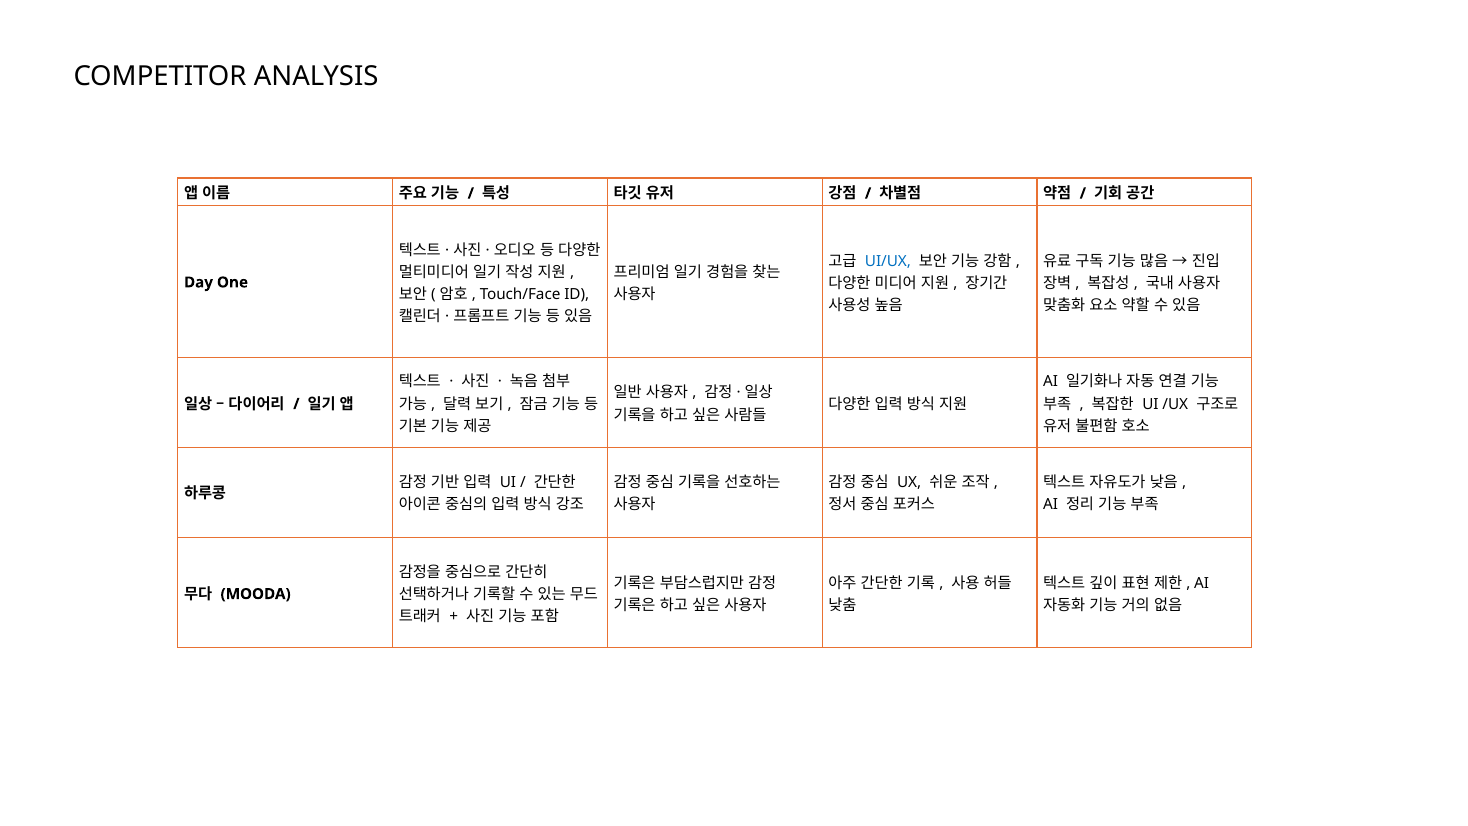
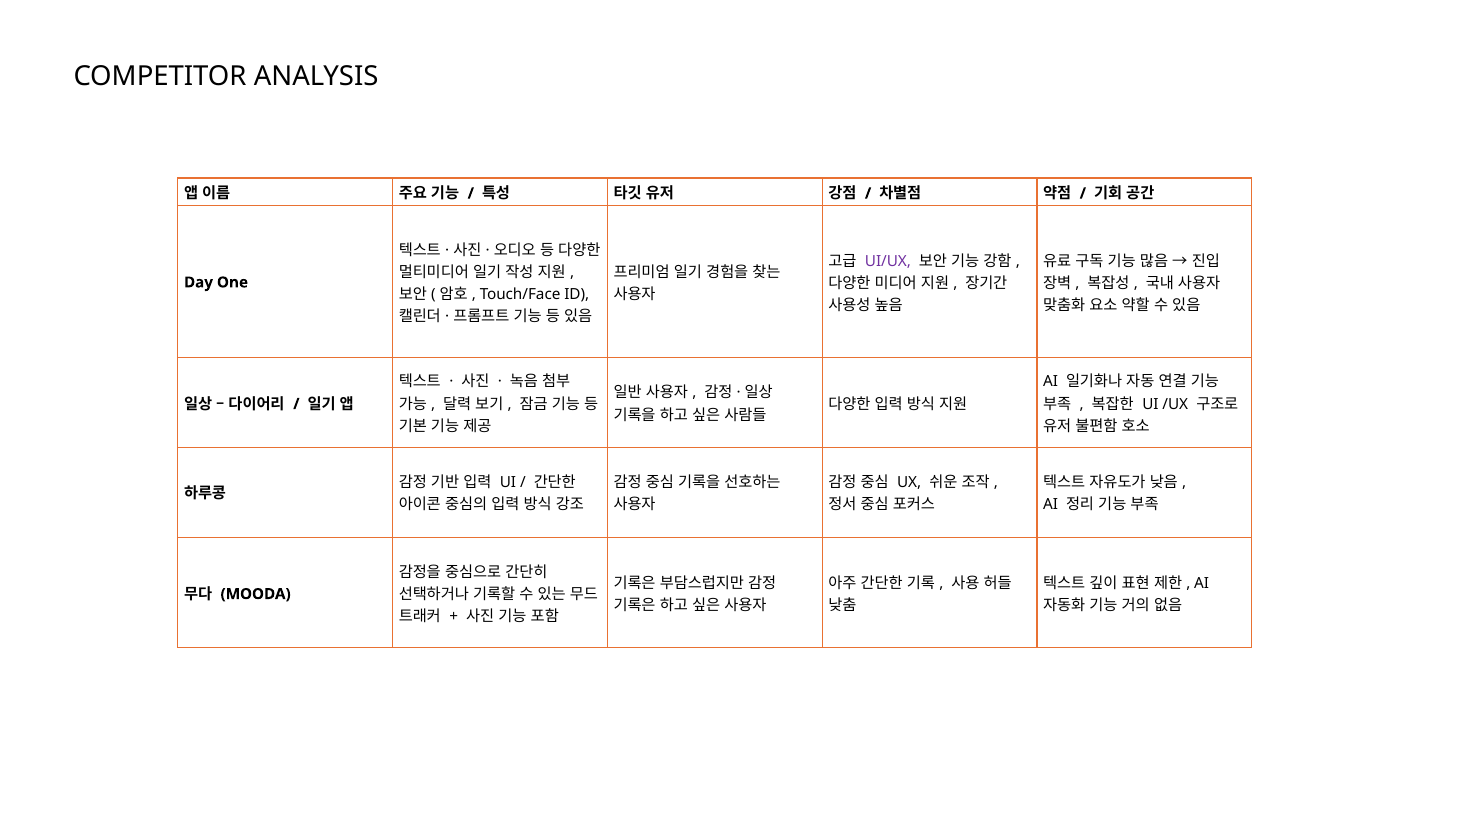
UI/UX colour: blue -> purple (888, 261)
